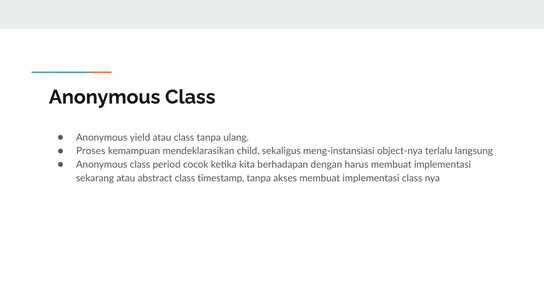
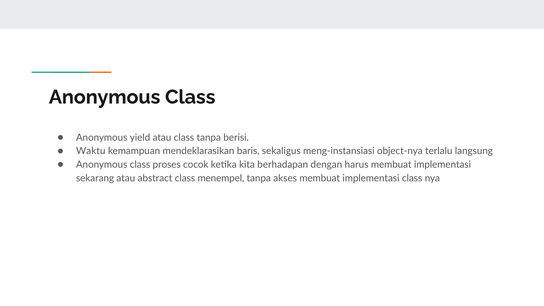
ulang: ulang -> berisi (236, 137)
Proses: Proses -> Waktu (91, 151)
child: child -> baris (248, 151)
period: period -> proses (167, 165)
timestamp: timestamp -> menempel (221, 178)
